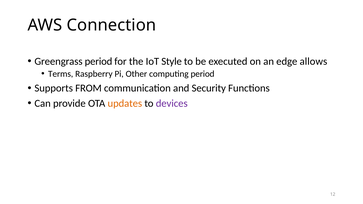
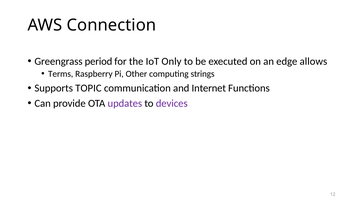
Style: Style -> Only (171, 61)
computing period: period -> strings (203, 74)
FROM: FROM -> TOPIC (88, 88)
Security: Security -> Internet (209, 88)
updates colour: orange -> purple (125, 103)
